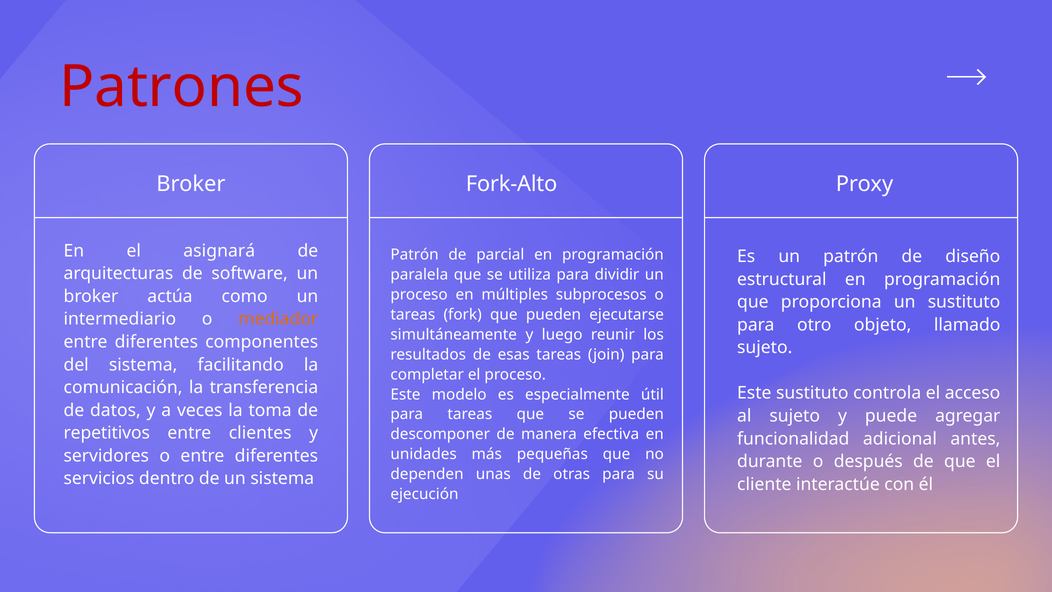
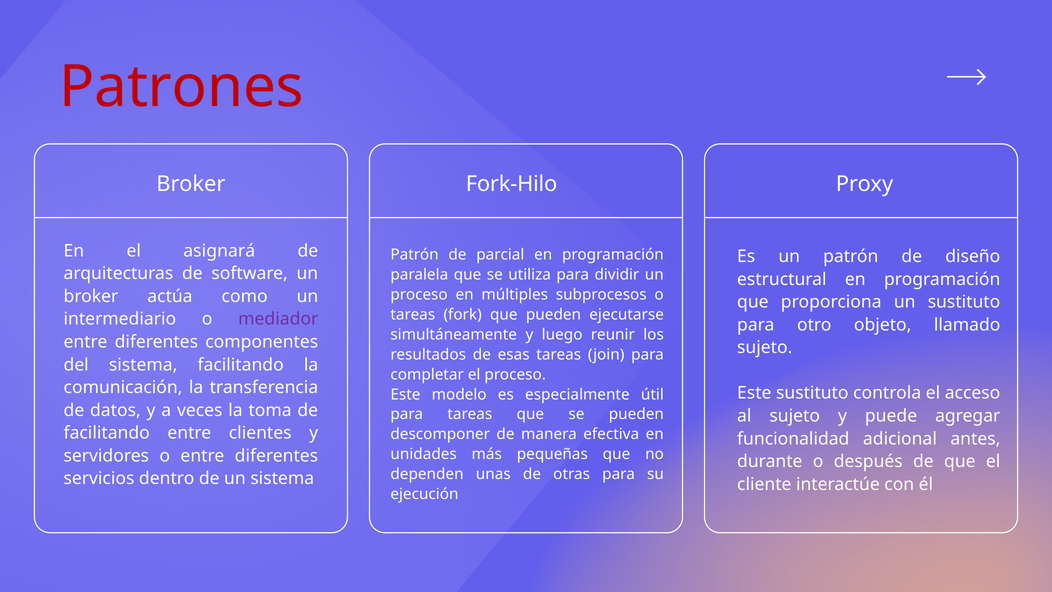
Fork-Alto: Fork-Alto -> Fork-Hilo (512, 184)
mediador colour: orange -> purple (278, 319)
repetitivos: repetitivos -> facilitando (107, 433)
